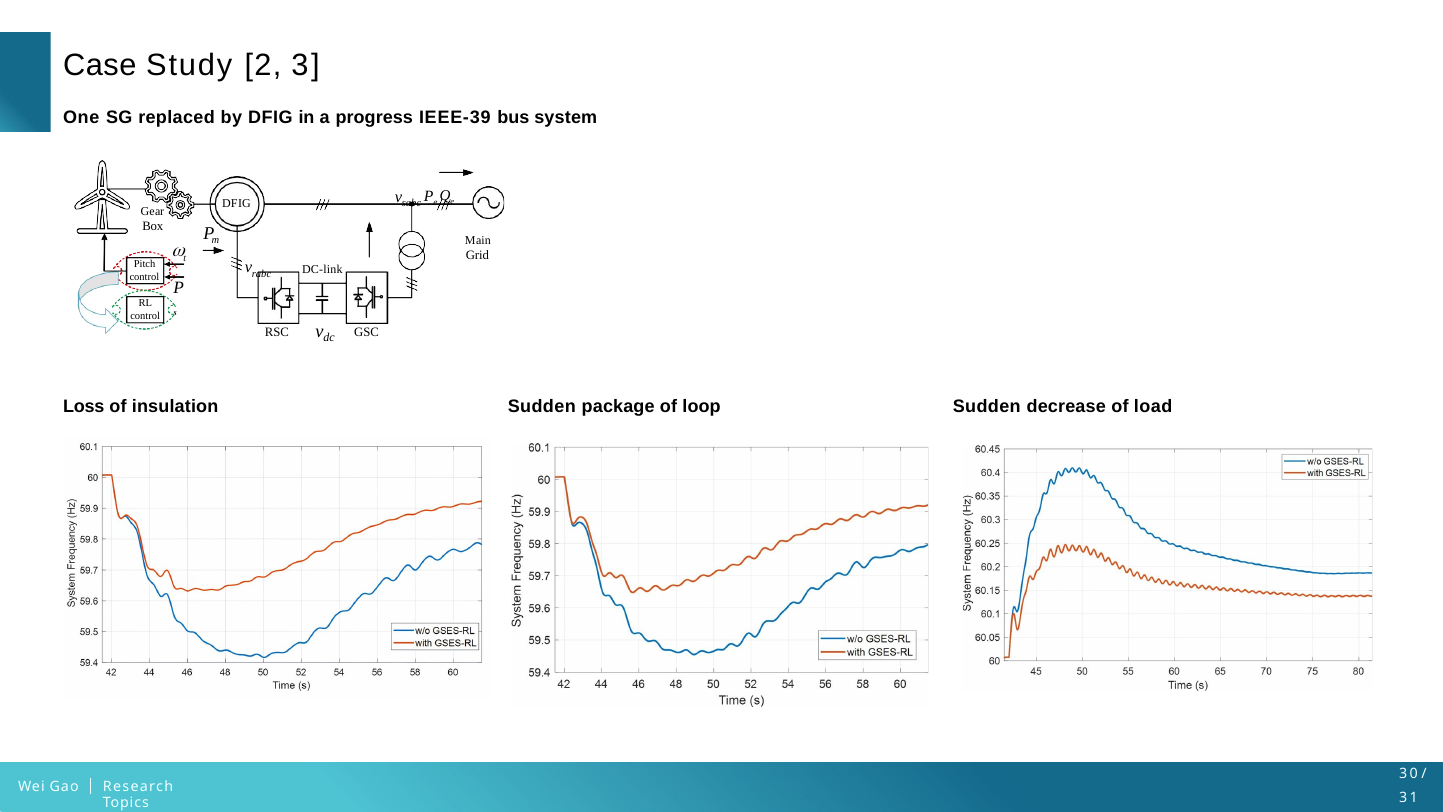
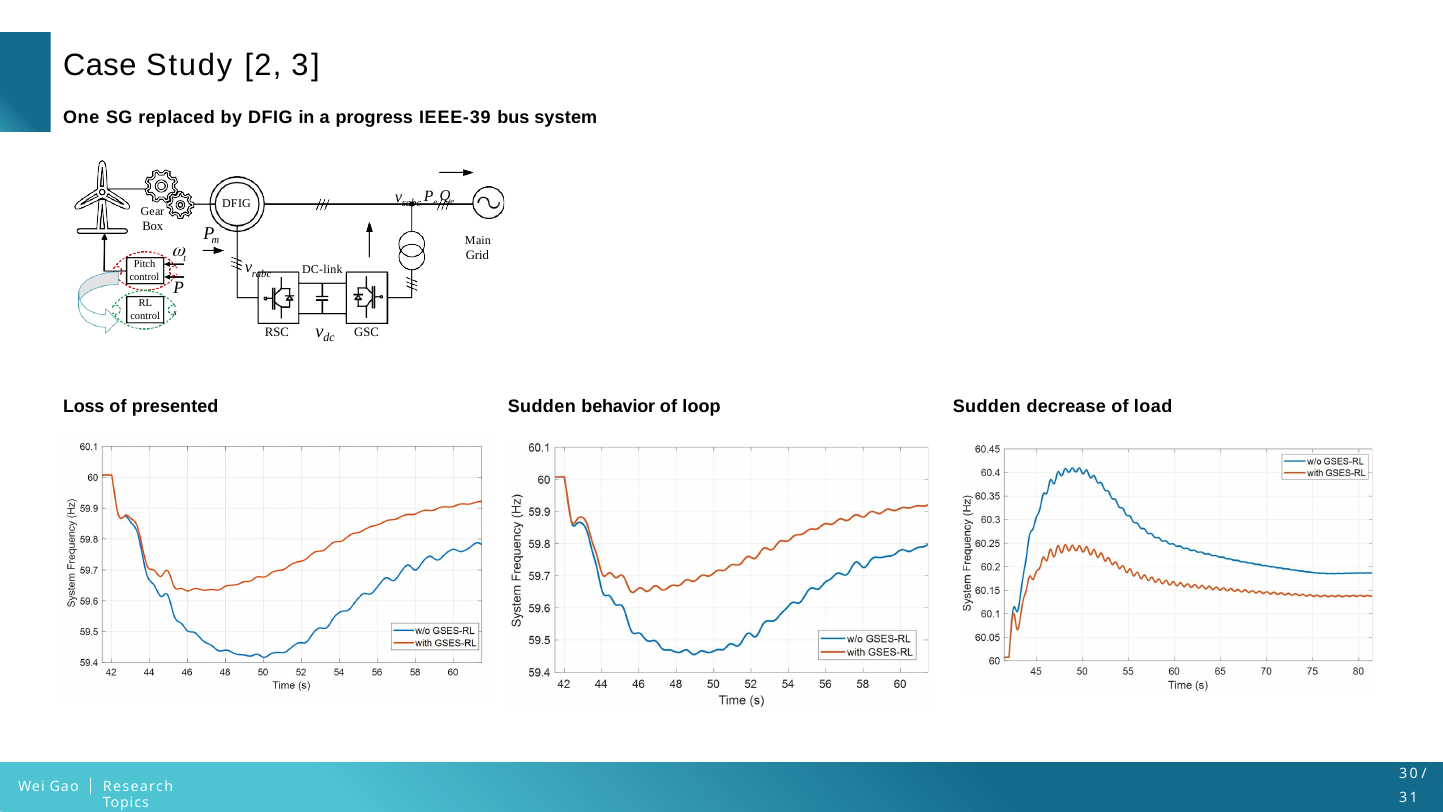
insulation: insulation -> presented (175, 407)
package: package -> behavior (618, 407)
